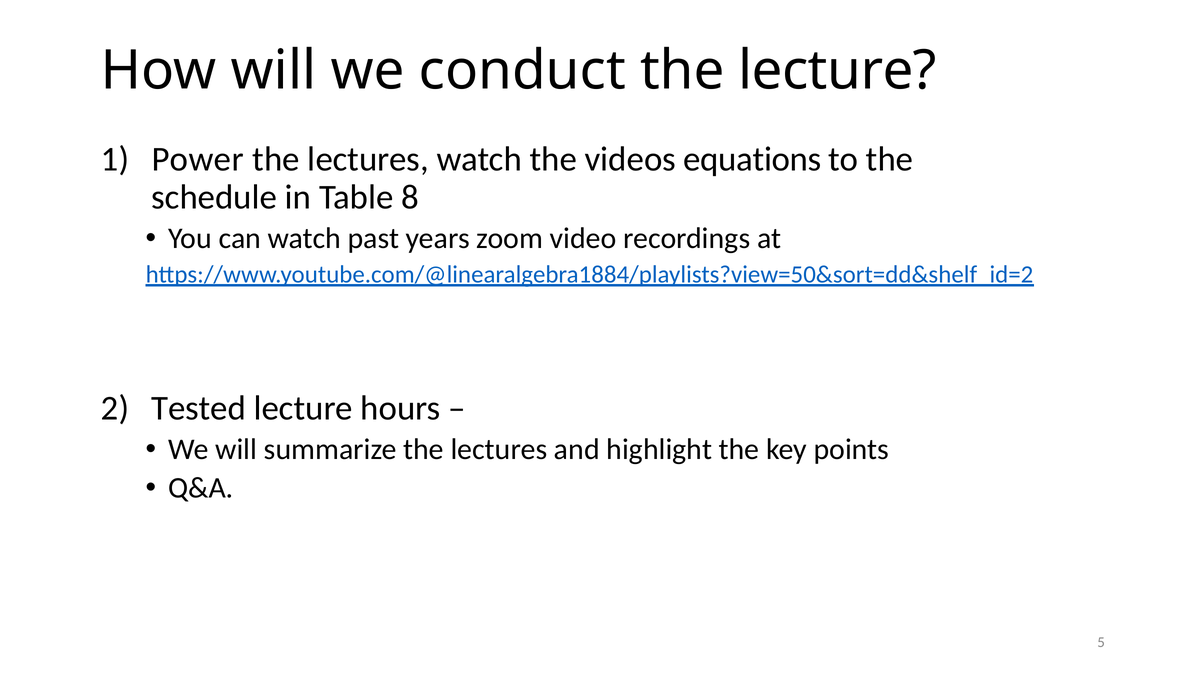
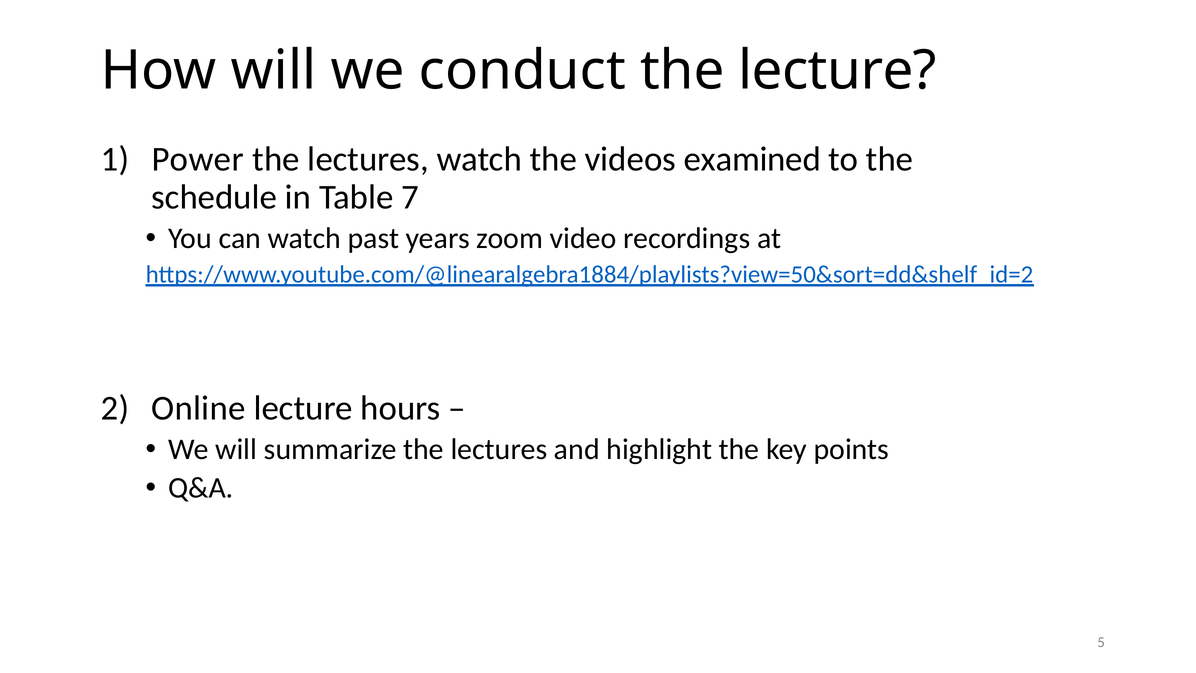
equations: equations -> examined (752, 159)
8: 8 -> 7 (410, 197)
Tested: Tested -> Online (198, 408)
